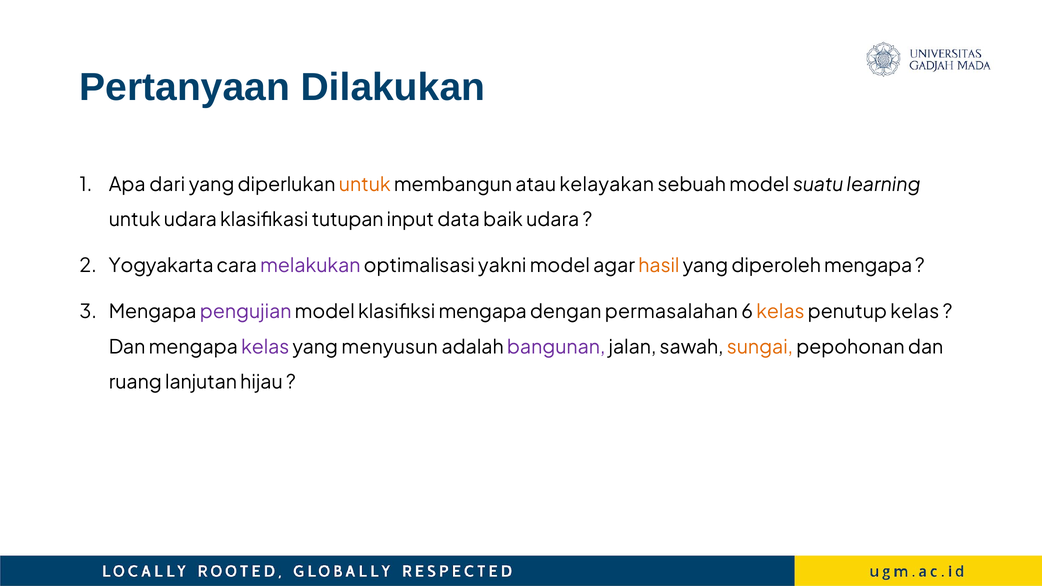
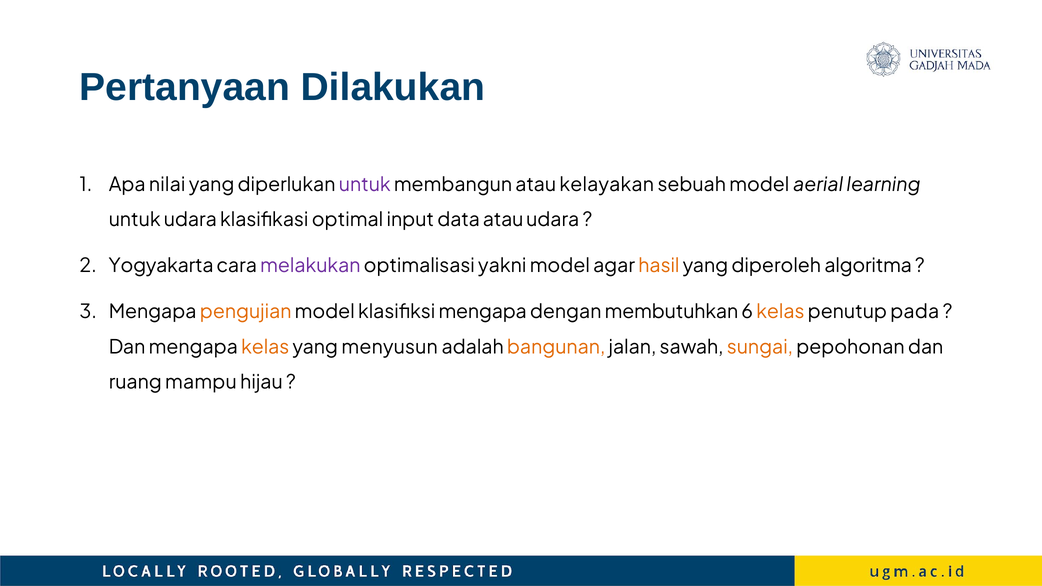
dari: dari -> nilai (167, 185)
untuk colour: orange -> purple (365, 185)
suatu: suatu -> aerial (818, 185)
tutupan: tutupan -> optimal (347, 220)
data baik: baik -> atau (503, 220)
diperoleh mengapa: mengapa -> algoritma (868, 266)
pengujian colour: purple -> orange (246, 312)
permasalahan: permasalahan -> membutuhkan (671, 312)
penutup kelas: kelas -> pada (915, 312)
kelas colour: purple -> orange (265, 347)
bangunan colour: purple -> orange (556, 347)
lanjutan: lanjutan -> mampu (201, 382)
